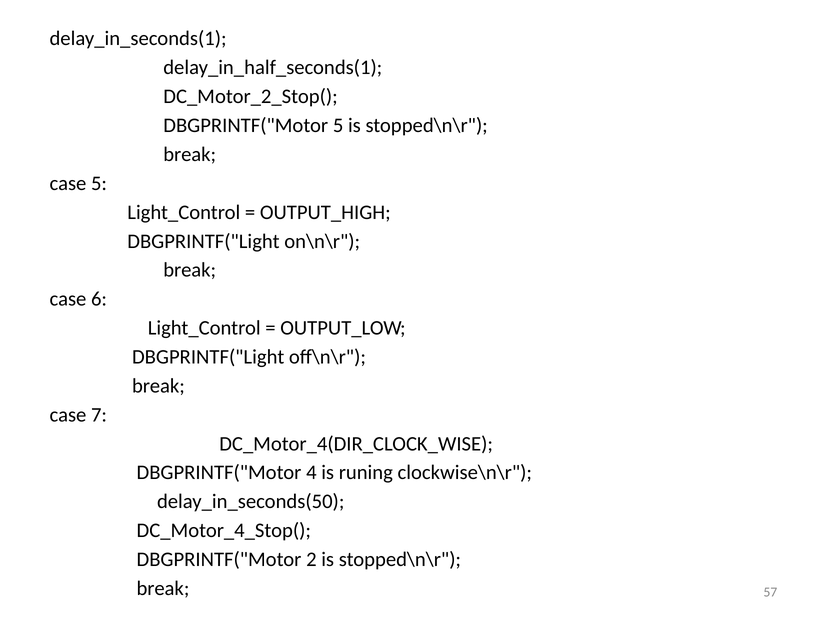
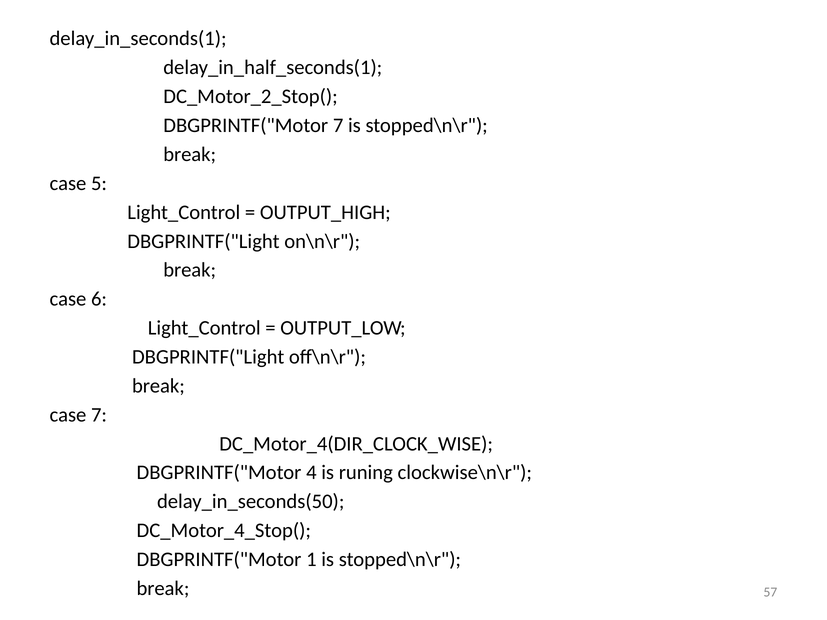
DBGPRINTF("Motor 5: 5 -> 7 (338, 125)
2: 2 -> 1 (311, 560)
